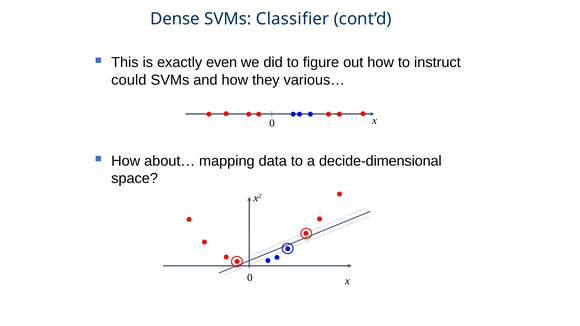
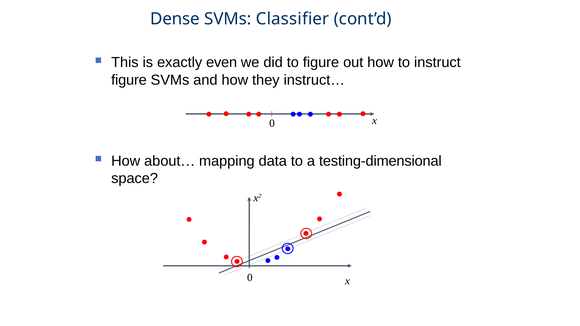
could: could -> figure (129, 80)
various…: various… -> instruct… (314, 80)
decide-dimensional: decide-dimensional -> testing-dimensional (380, 161)
